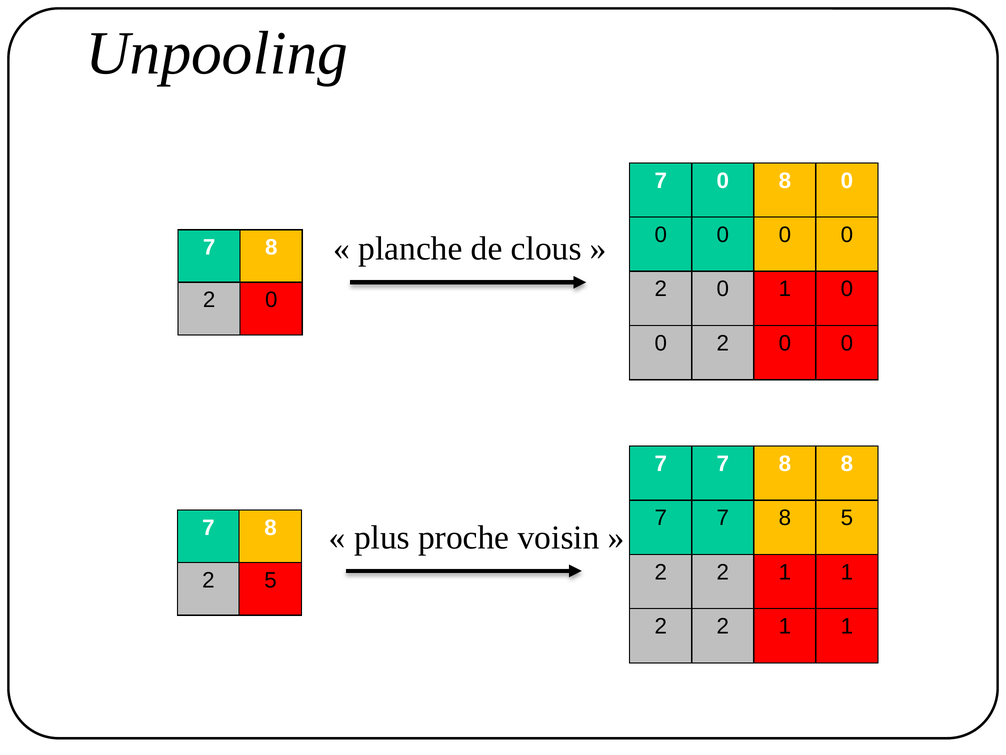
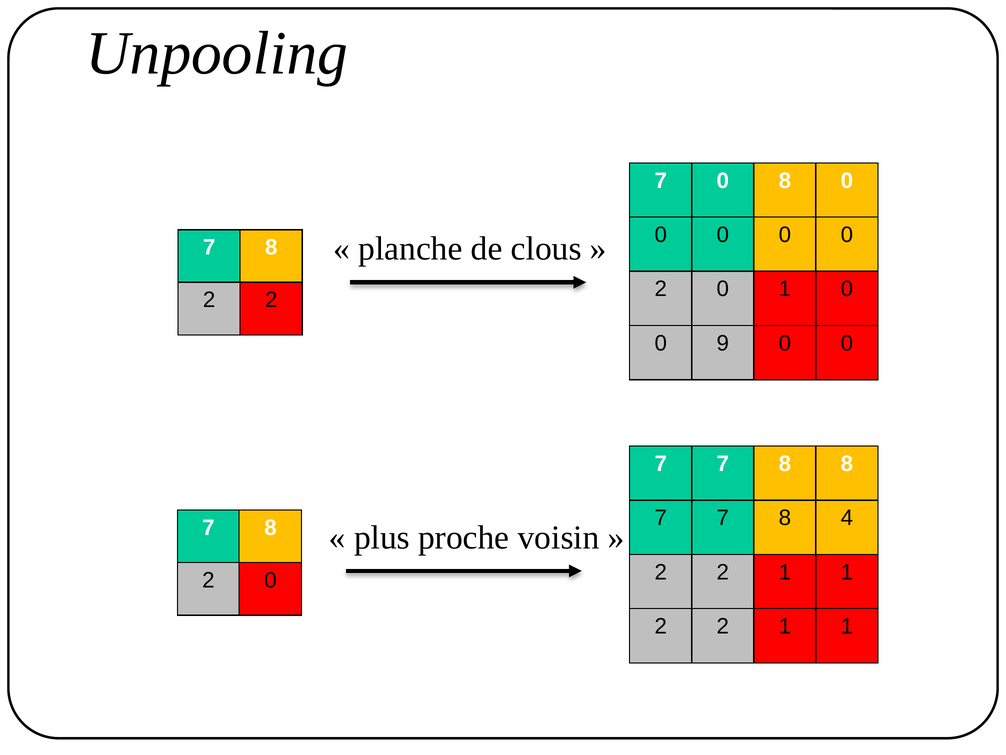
0: 0 -> 2 (271, 300)
2: 2 -> 9 (723, 343)
8 5: 5 -> 4 (847, 518)
5: 5 -> 0 (270, 580)
